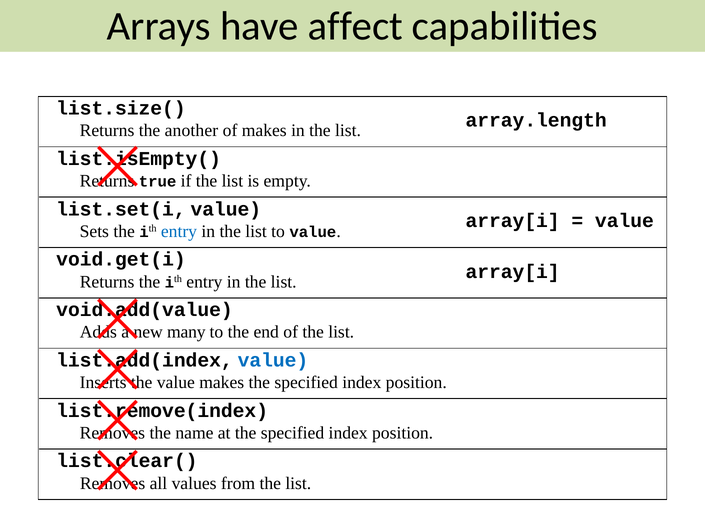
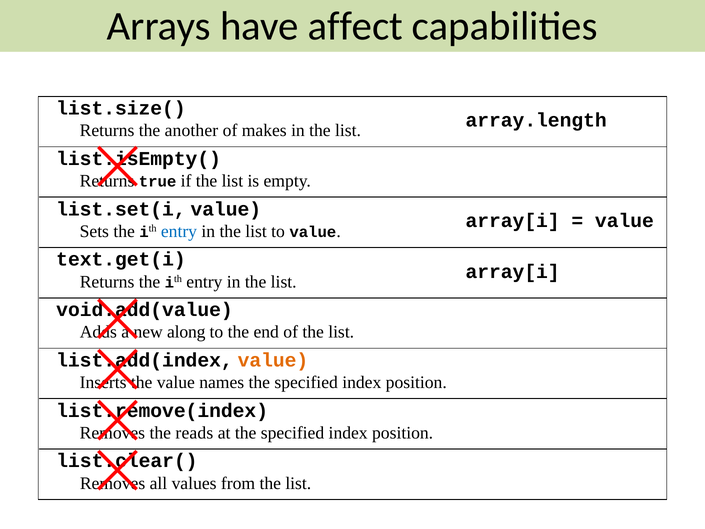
void.get(i: void.get(i -> text.get(i (121, 259)
many: many -> along (186, 332)
value colour: blue -> orange (273, 360)
value makes: makes -> names (222, 382)
name: name -> reads (194, 433)
